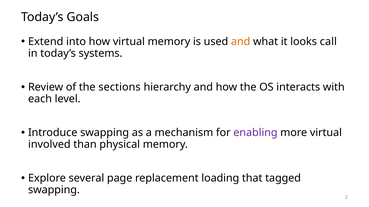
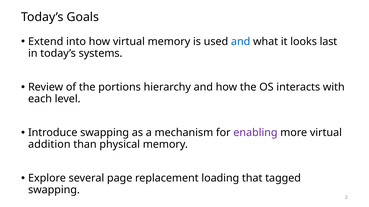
and colour: orange -> blue (241, 42)
call: call -> last (328, 42)
sections: sections -> portions (120, 87)
involved: involved -> addition (49, 145)
